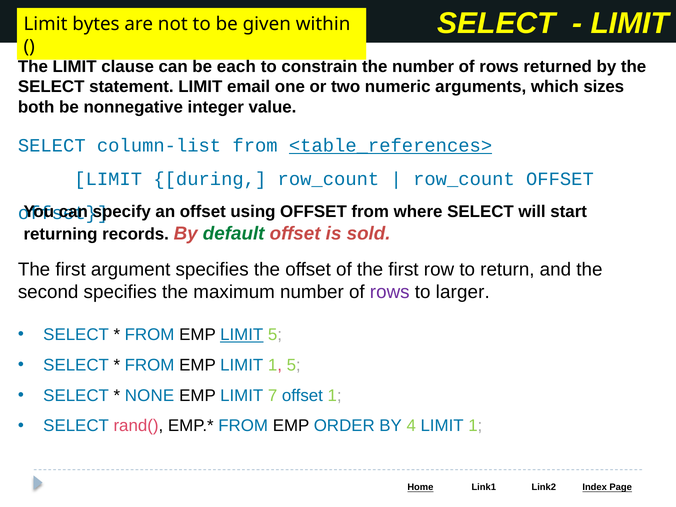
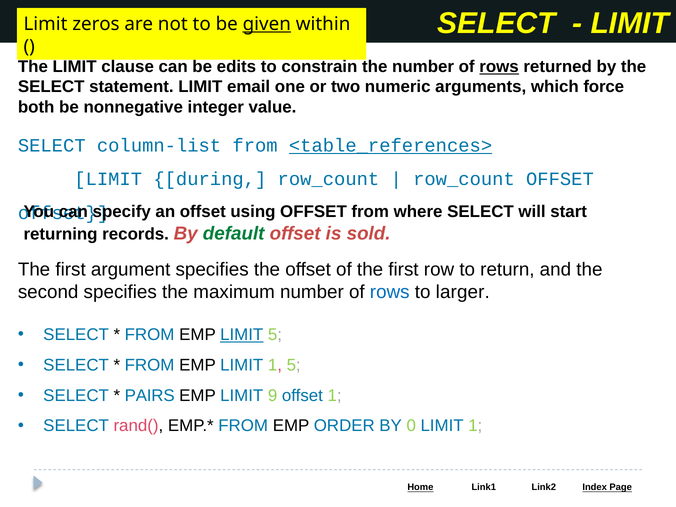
bytes: bytes -> zeros (96, 24)
given underline: none -> present (267, 24)
each: each -> edits (236, 67)
rows underline: none -> present (499, 67)
sizes: sizes -> force (604, 87)
rows colour: purple -> blue (390, 292)
NONE: NONE -> PAIRS (150, 395)
7: 7 -> 9 (273, 395)
4: 4 -> 0 (411, 426)
